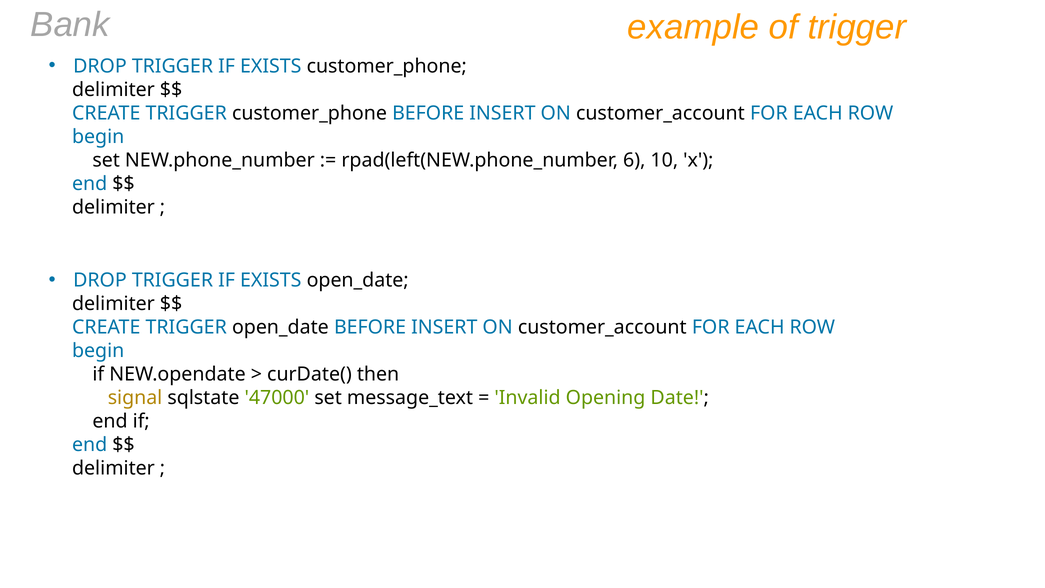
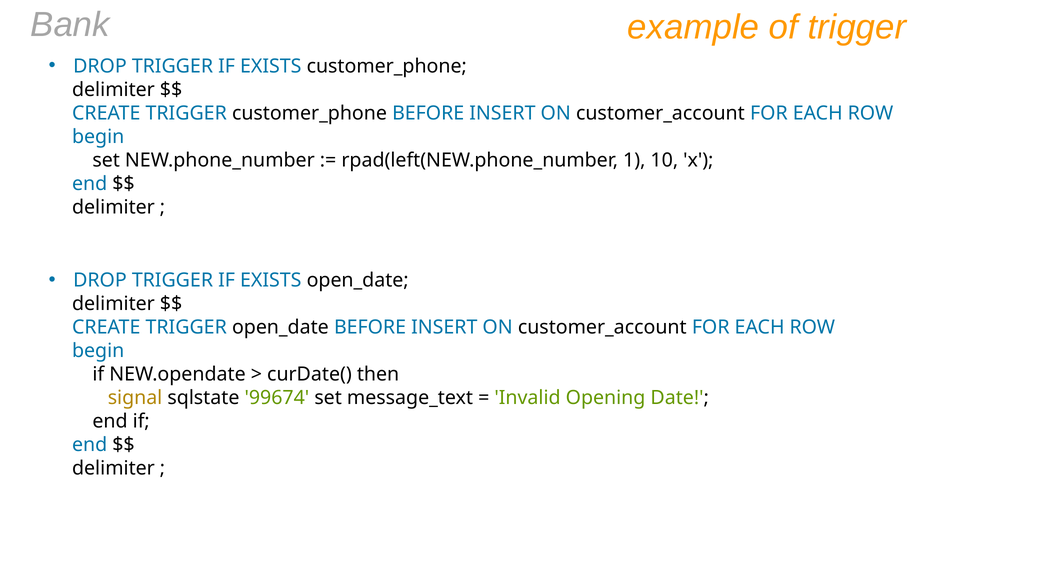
6: 6 -> 1 (634, 160)
47000: 47000 -> 99674 (277, 398)
